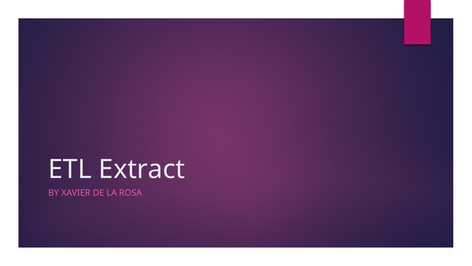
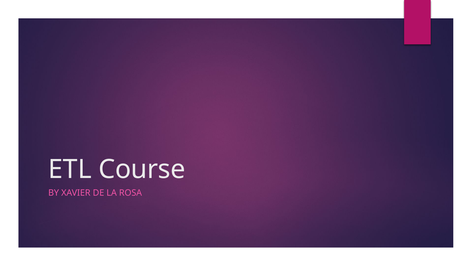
Extract: Extract -> Course (142, 169)
